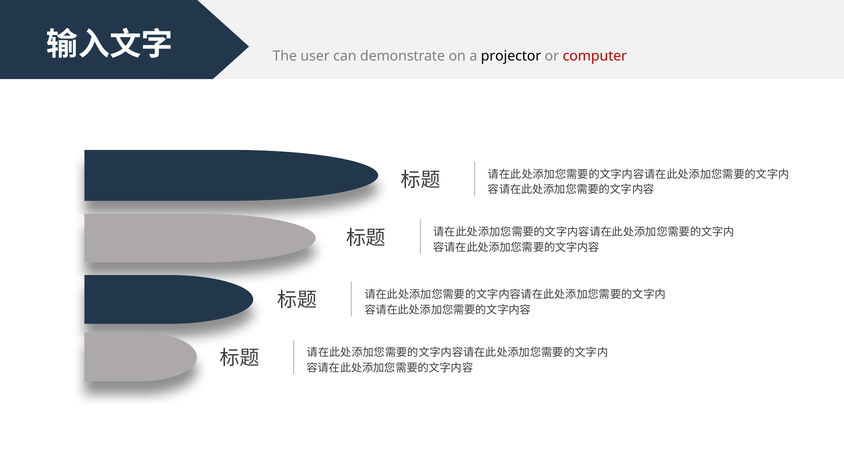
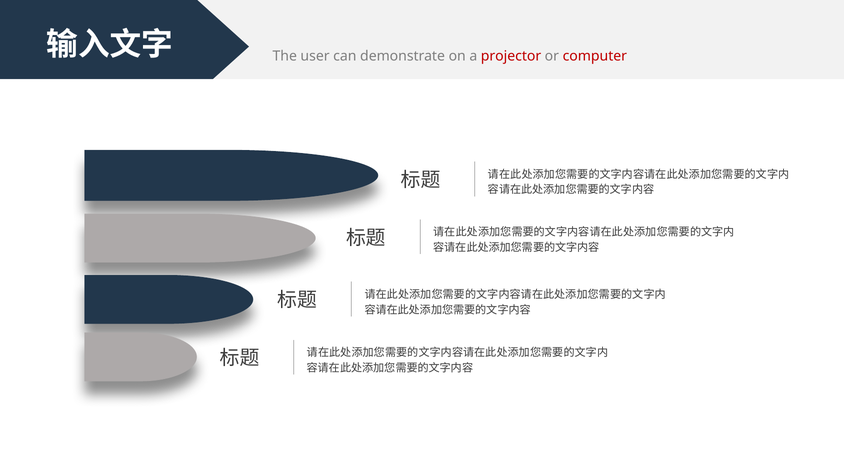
projector colour: black -> red (511, 56)
